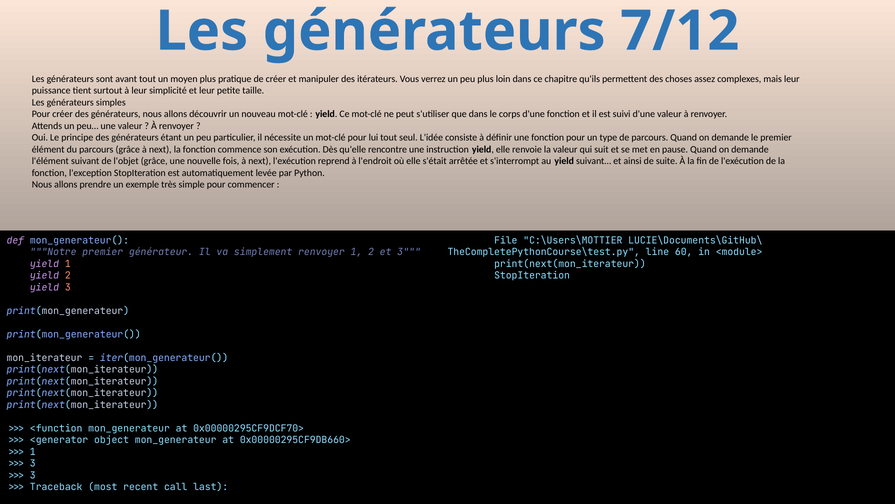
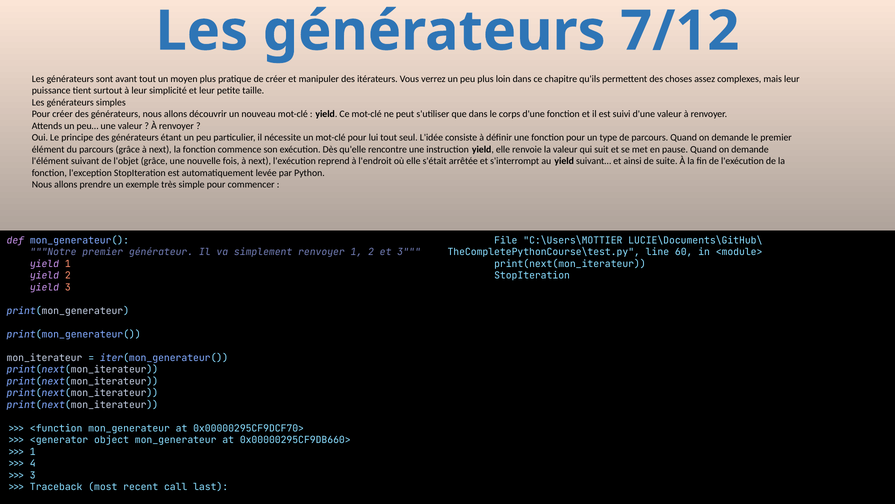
3: 3 -> 4 (33, 463)
